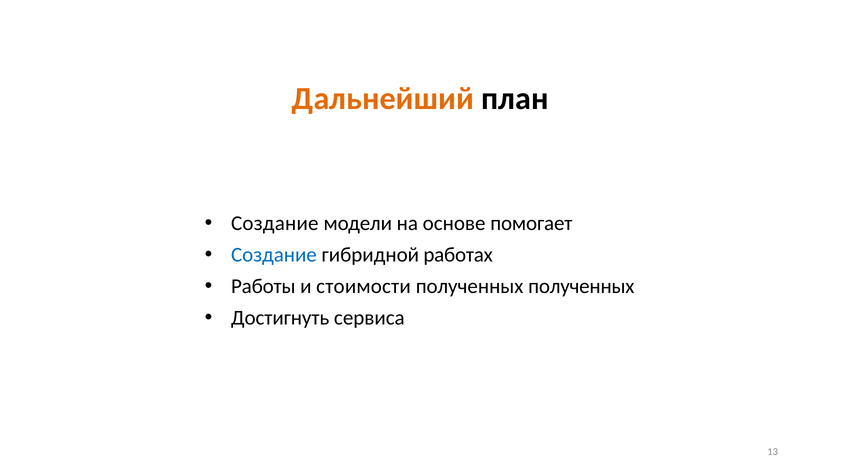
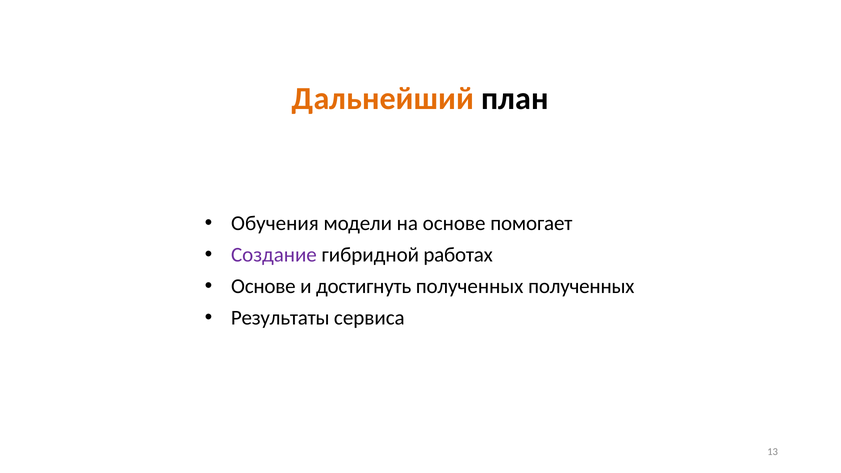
Создание: Создание -> Обучения (275, 223)
Создание colour: blue -> purple (274, 255)
Работы: Работы -> Основе (263, 286)
стоимости: стоимости -> достигнуть (364, 286)
Достигнуть: Достигнуть -> Результаты (280, 318)
